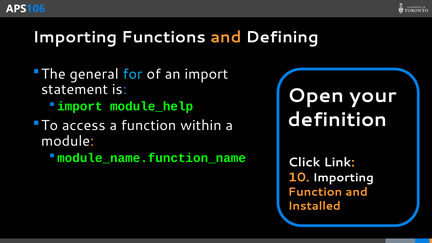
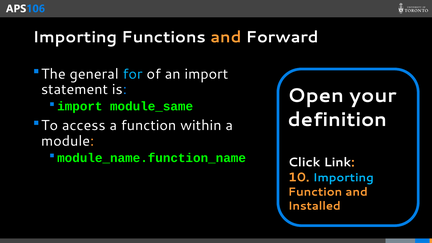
Defining: Defining -> Forward (282, 37)
module_help: module_help -> module_same (152, 106)
Importing colour: white -> light blue (343, 178)
